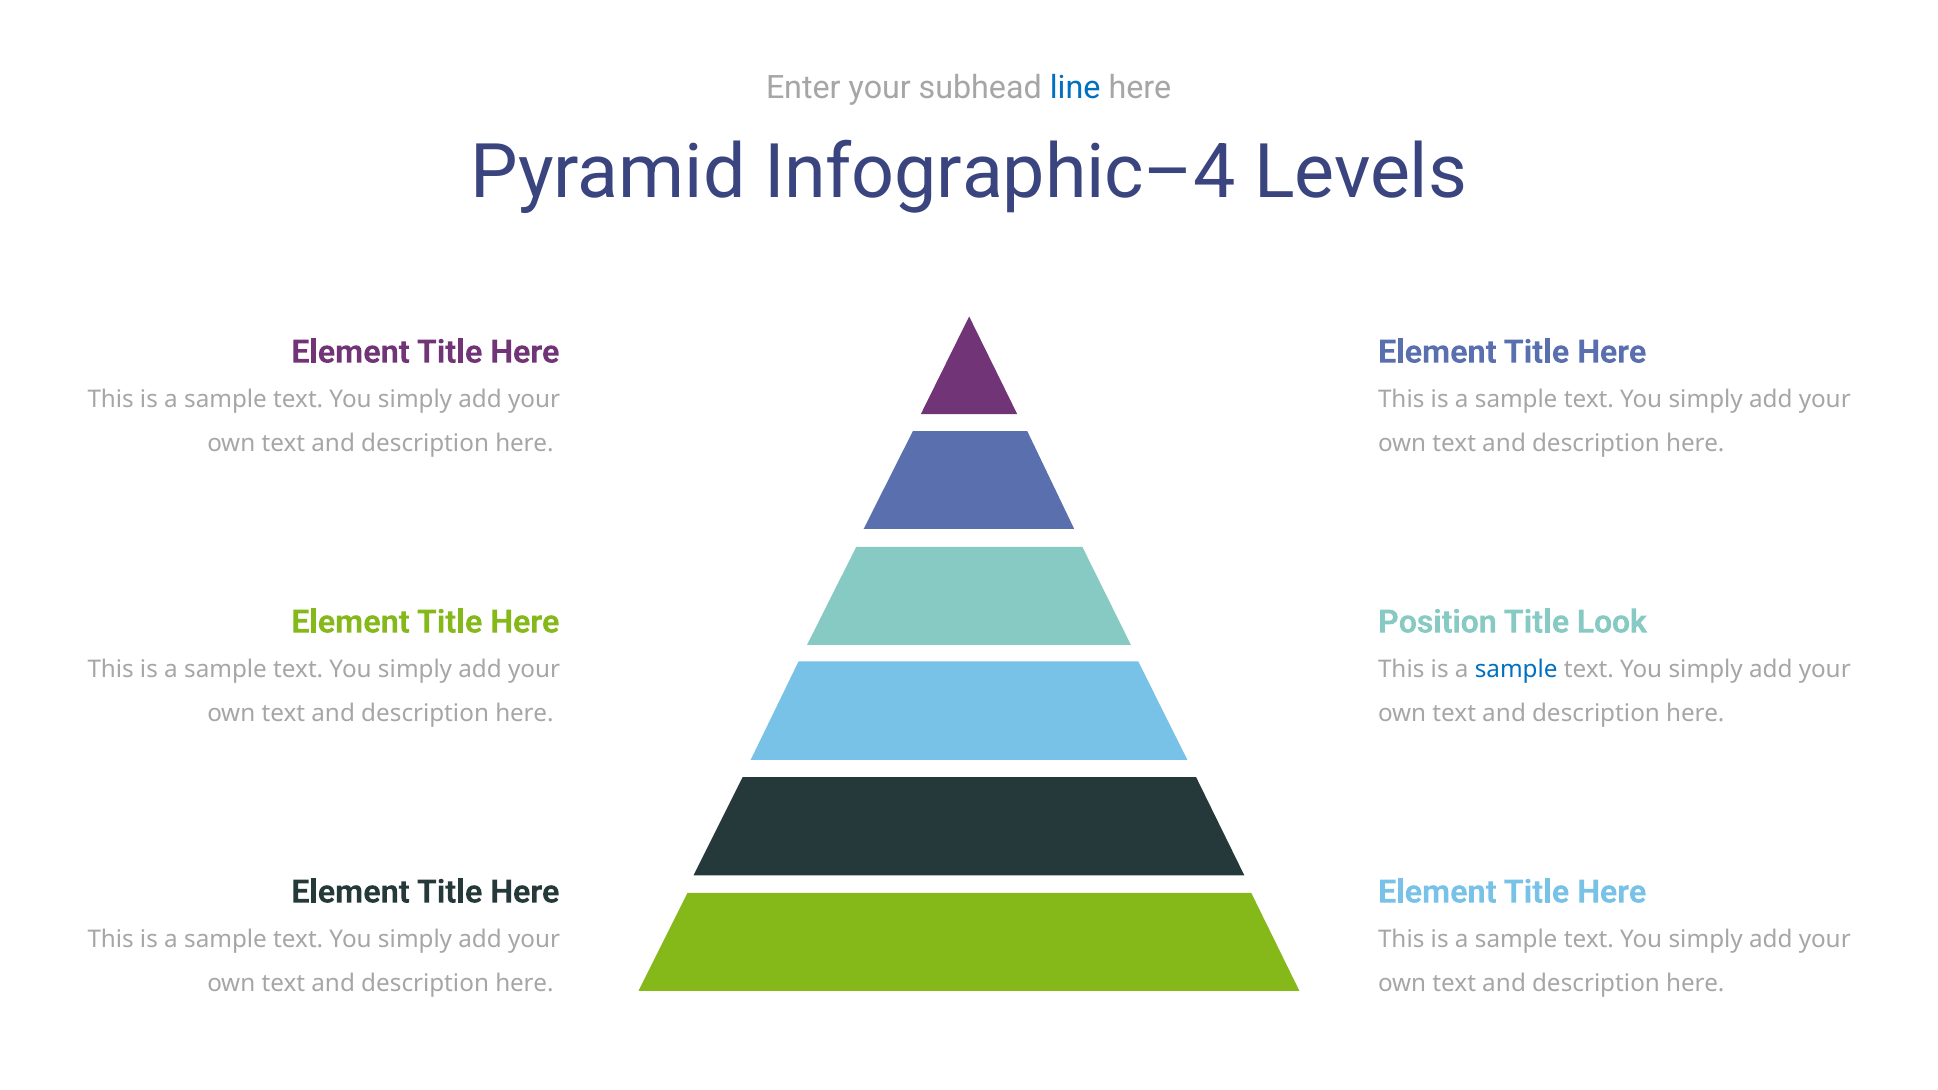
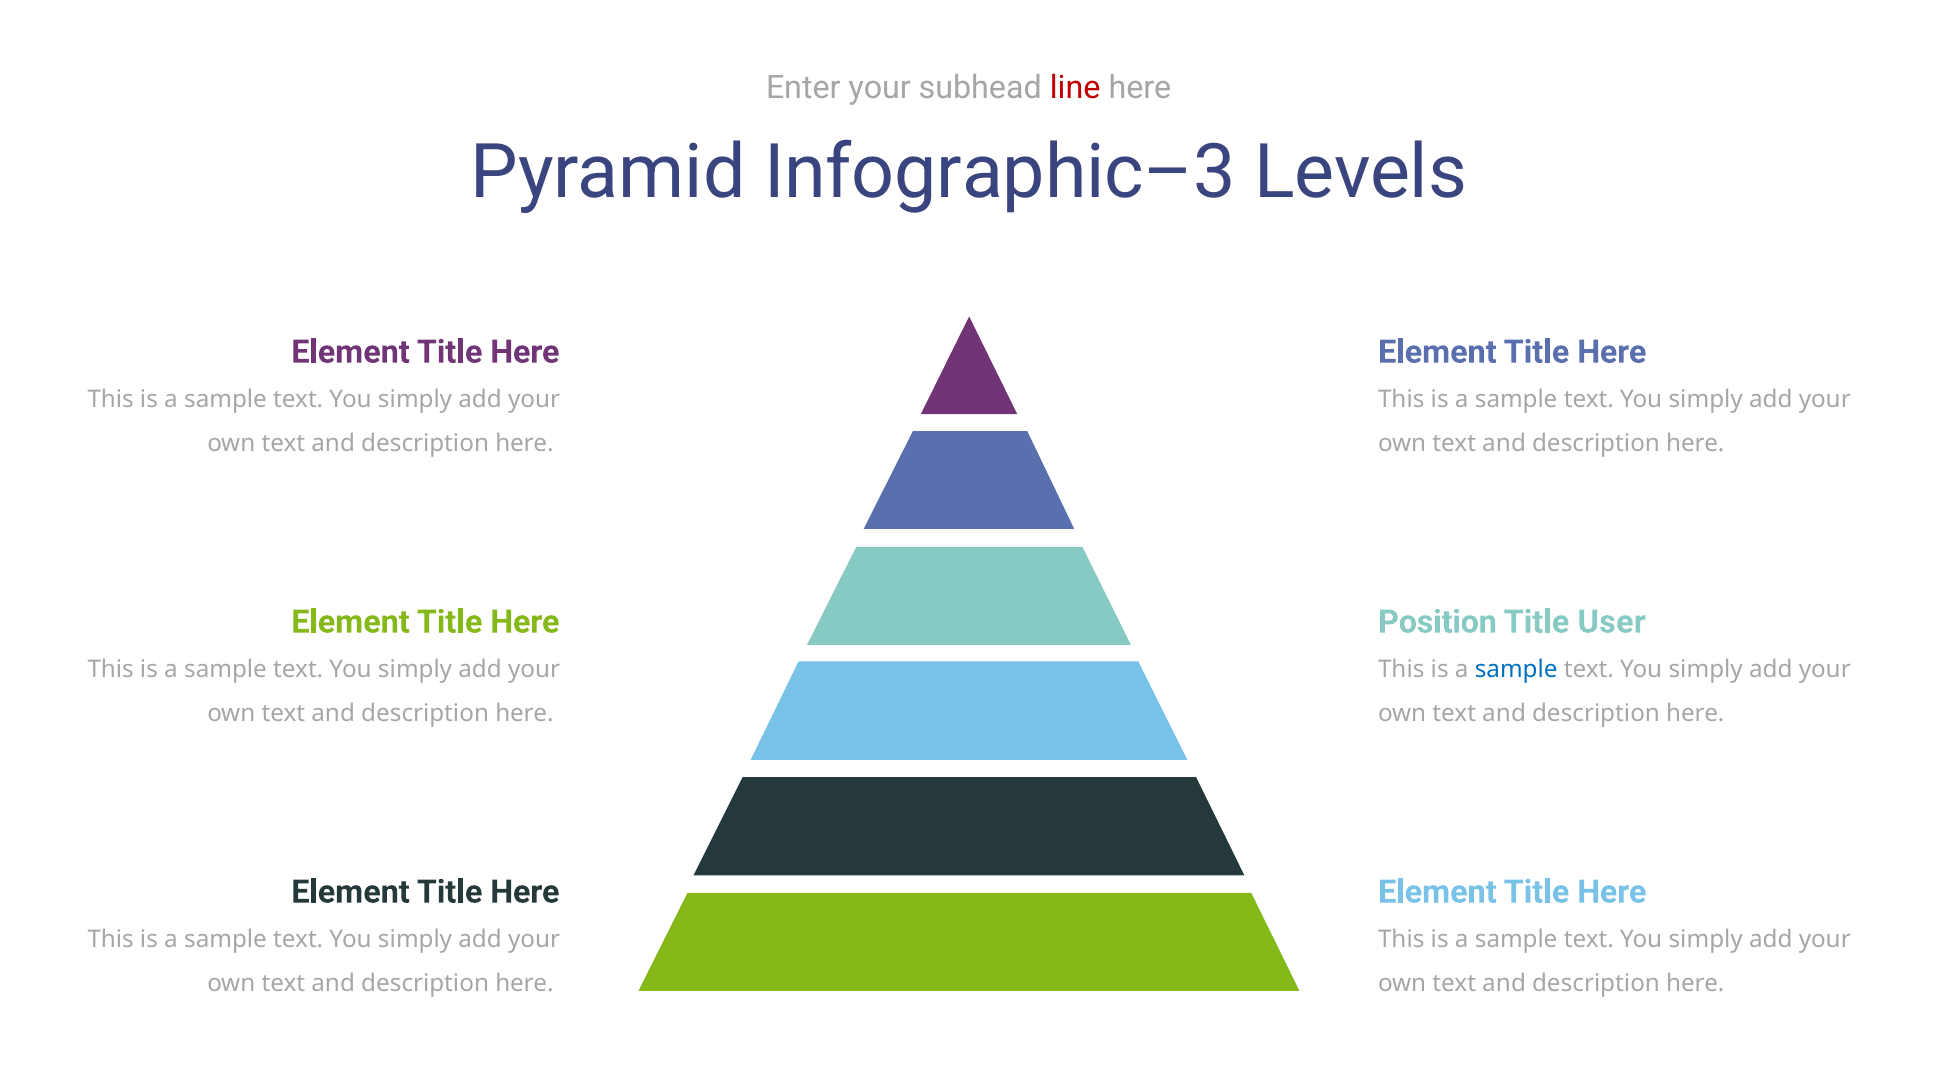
line colour: blue -> red (1075, 88)
Infographic–4: Infographic–4 -> Infographic–3 (1000, 173)
Look: Look -> User (1612, 622)
